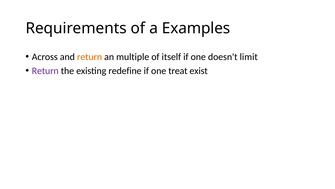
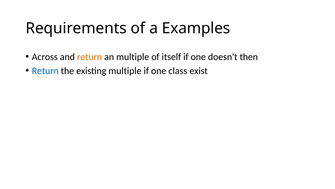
limit: limit -> then (249, 57)
Return colour: purple -> blue (45, 71)
existing redefine: redefine -> multiple (125, 71)
treat: treat -> class (178, 71)
